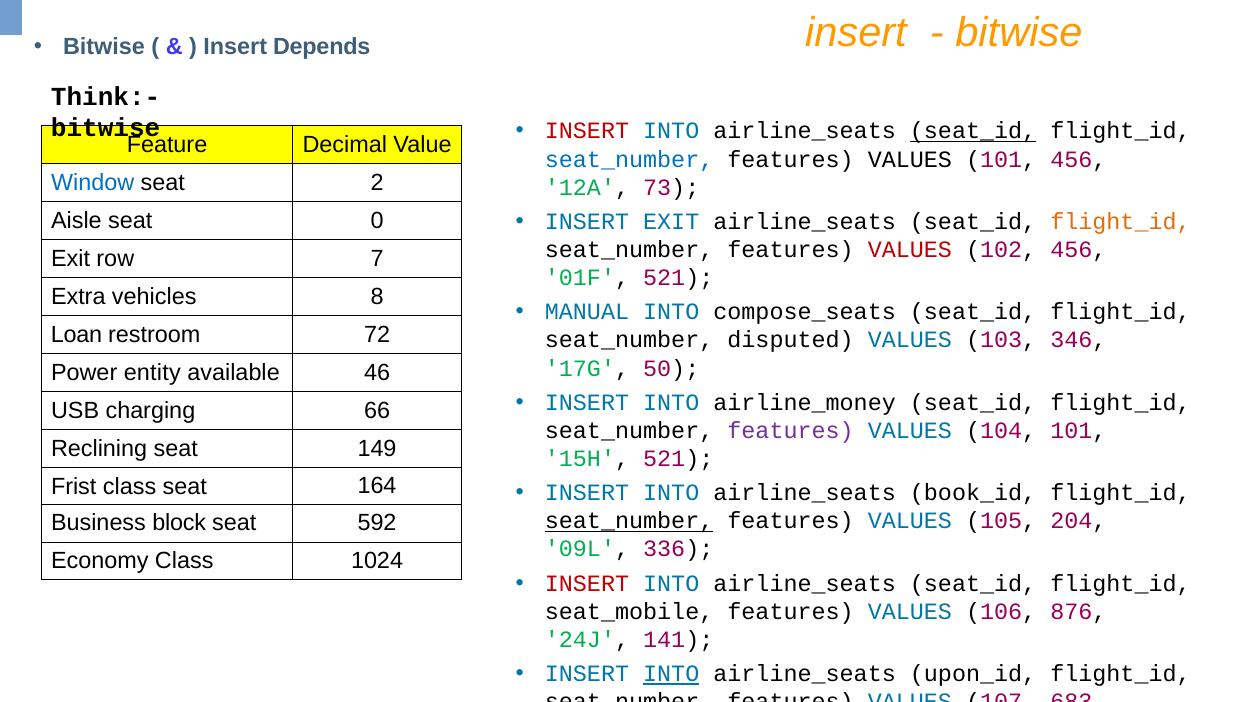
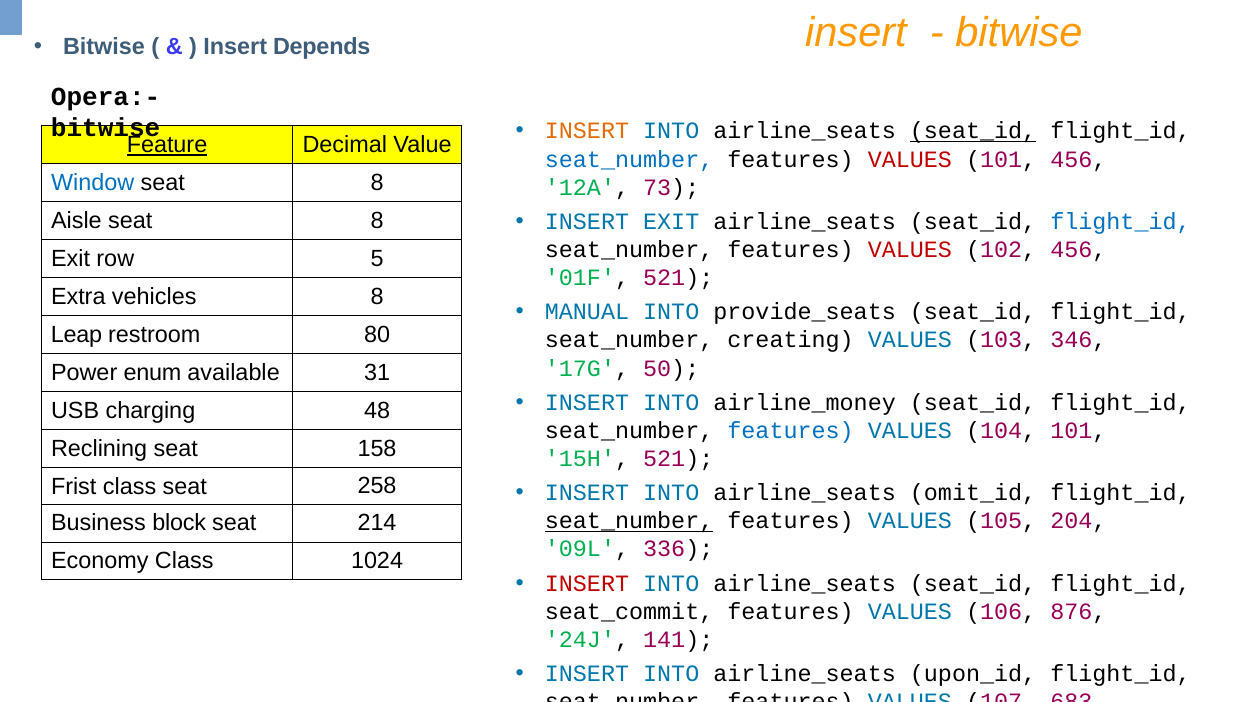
Think:-: Think:- -> Opera:- (106, 97)
INSERT colour: red -> orange (587, 131)
Feature underline: none -> present (167, 145)
VALUES colour: black -> red (910, 159)
2: 2 -> 8 (377, 183)
flight_id colour: orange -> blue (1120, 222)
Aisle seat 0: 0 -> 8 (377, 221)
7: 7 -> 5 (377, 259)
compose_seats: compose_seats -> provide_seats (805, 312)
Loan: Loan -> Leap (77, 335)
72: 72 -> 80 (377, 335)
disputed: disputed -> creating (791, 340)
entity: entity -> enum (153, 373)
46: 46 -> 31 (377, 373)
66: 66 -> 48 (377, 411)
features colour: purple -> blue (791, 431)
149: 149 -> 158 (377, 449)
164: 164 -> 258 (377, 485)
book_id: book_id -> omit_id (973, 493)
592: 592 -> 214 (377, 523)
seat_mobile: seat_mobile -> seat_commit (629, 612)
INTO underline: present -> none (671, 674)
